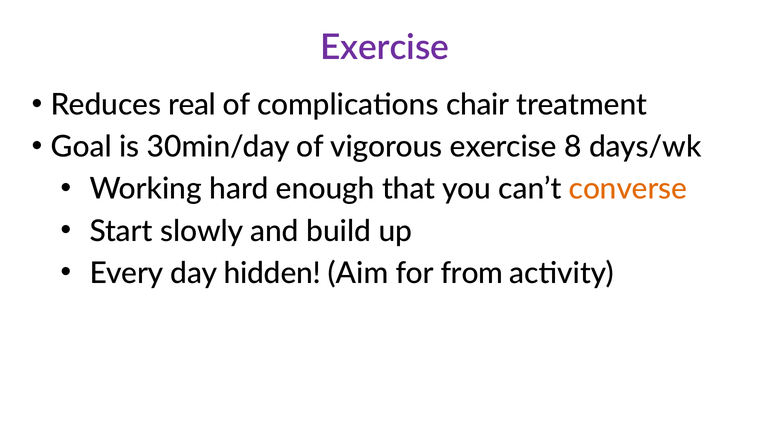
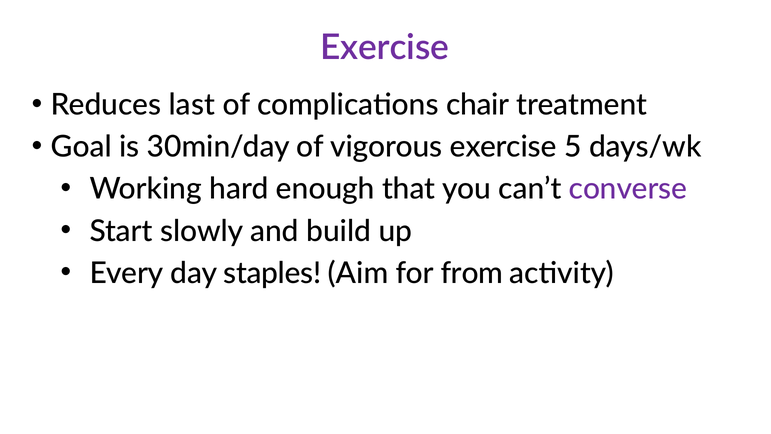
real: real -> last (192, 105)
8: 8 -> 5 (573, 147)
converse colour: orange -> purple (628, 189)
hidden: hidden -> staples (272, 273)
